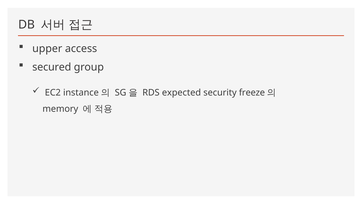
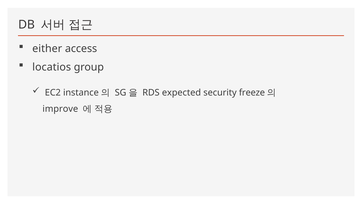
upper: upper -> either (47, 49)
secured: secured -> locatios (52, 67)
memory: memory -> improve (60, 109)
